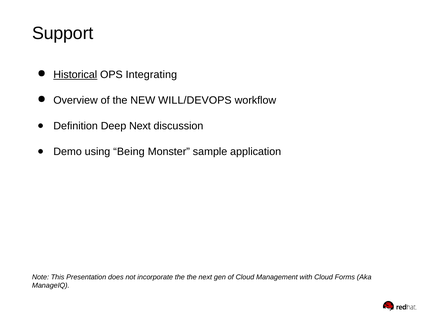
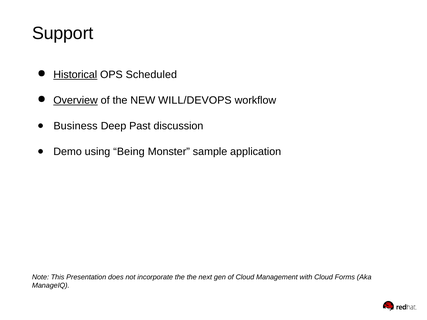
Integrating: Integrating -> Scheduled (151, 75)
Overview underline: none -> present (76, 100)
Definition: Definition -> Business (76, 126)
Deep Next: Next -> Past (140, 126)
